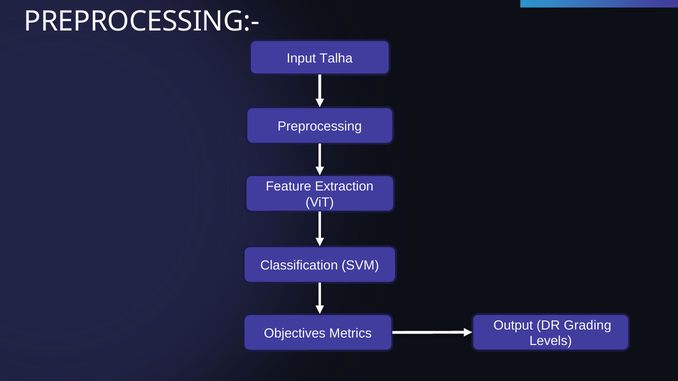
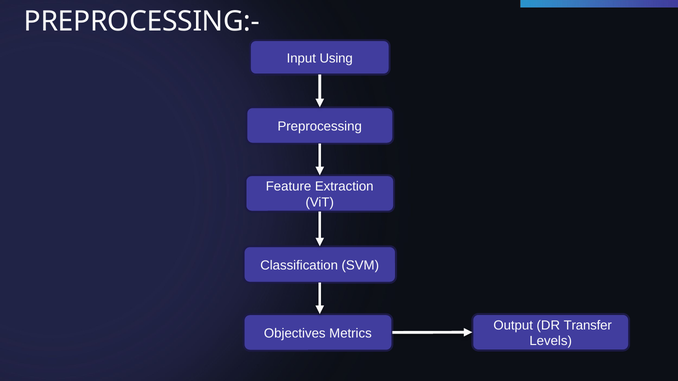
Talha: Talha -> Using (336, 58)
Grading: Grading -> Transfer (588, 326)
